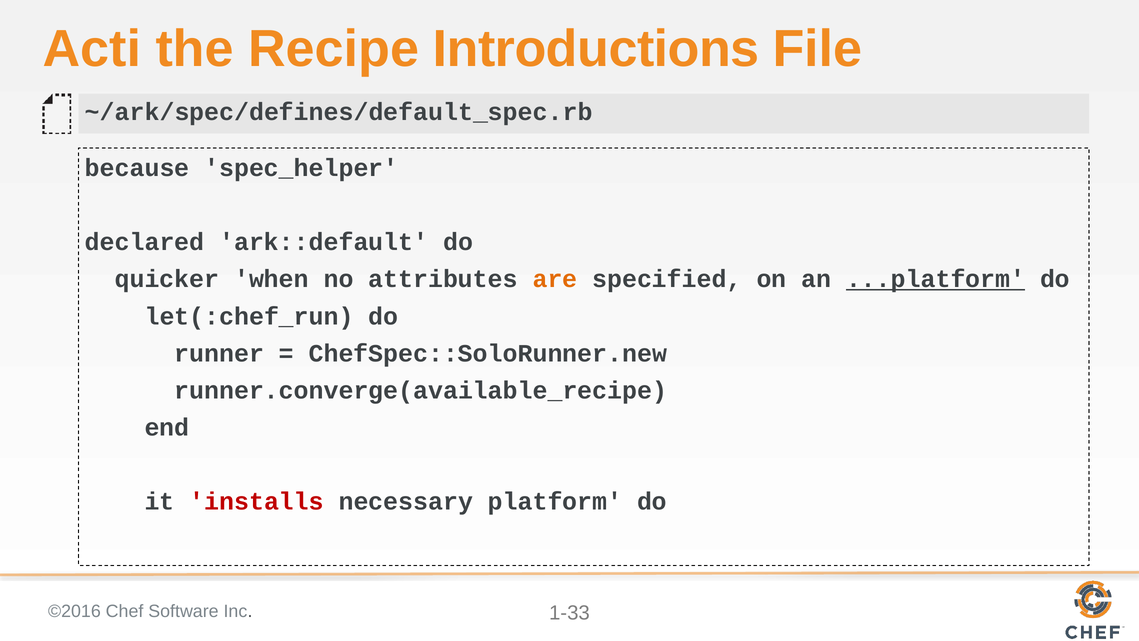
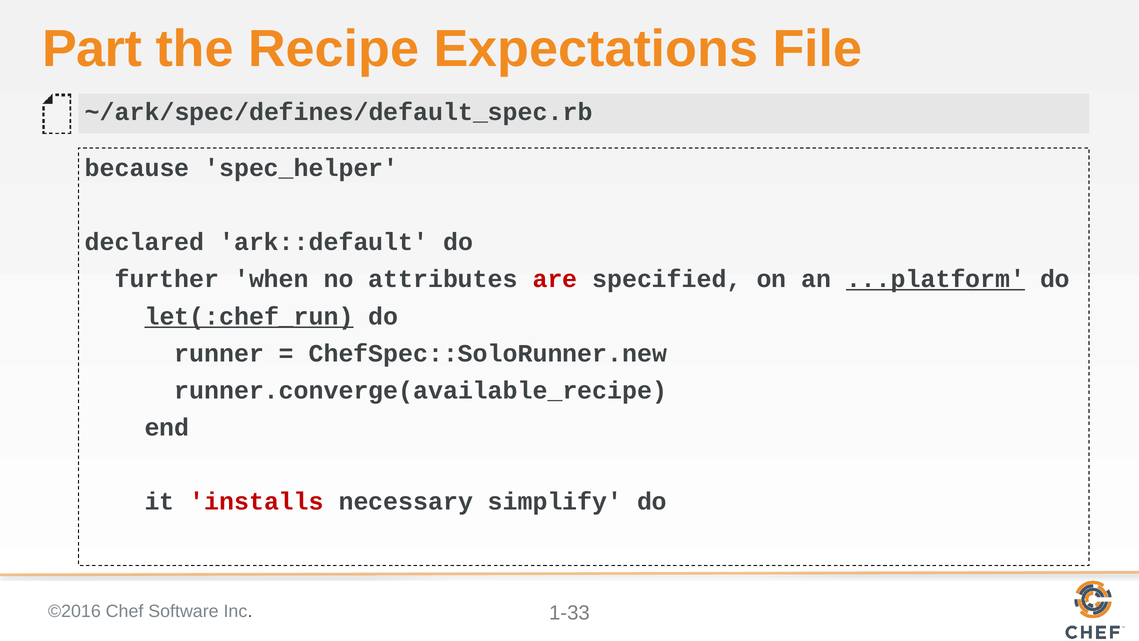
Acti: Acti -> Part (92, 49)
Introductions: Introductions -> Expectations (596, 49)
quicker: quicker -> further (167, 279)
are colour: orange -> red (555, 279)
let(:chef_run underline: none -> present (249, 316)
platform: platform -> simplify (555, 501)
